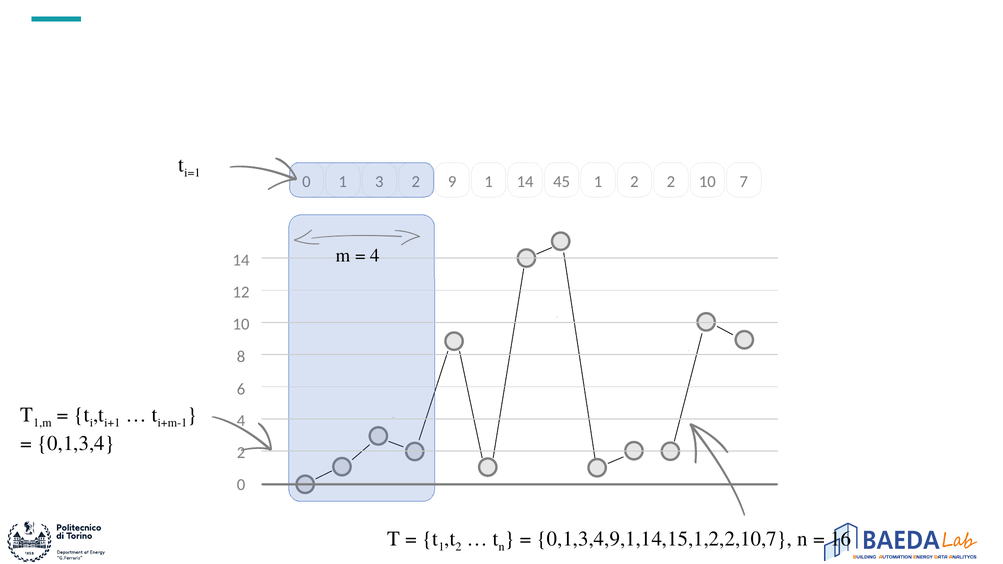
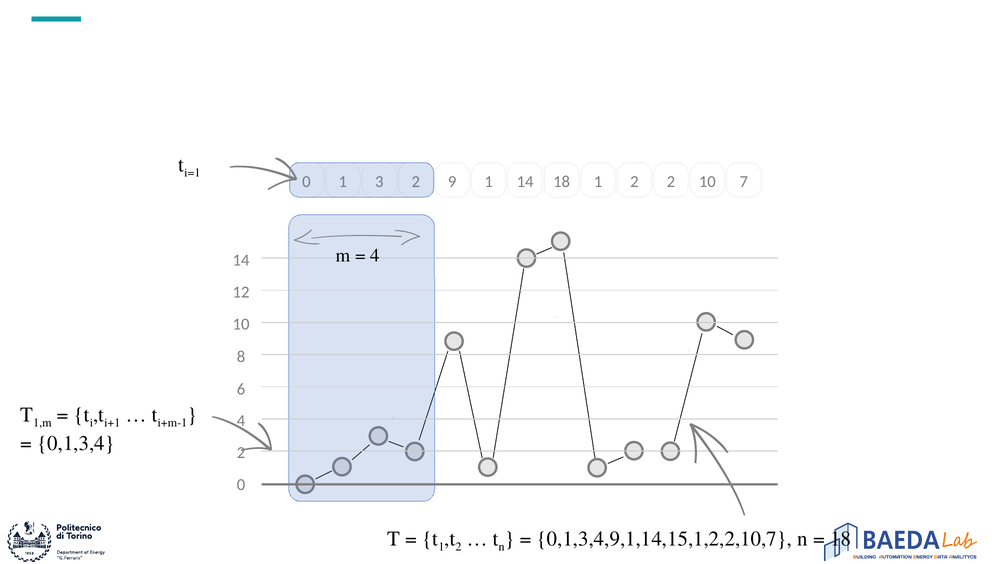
1 45: 45 -> 18 (562, 182)
16: 16 -> 18 (841, 539)
